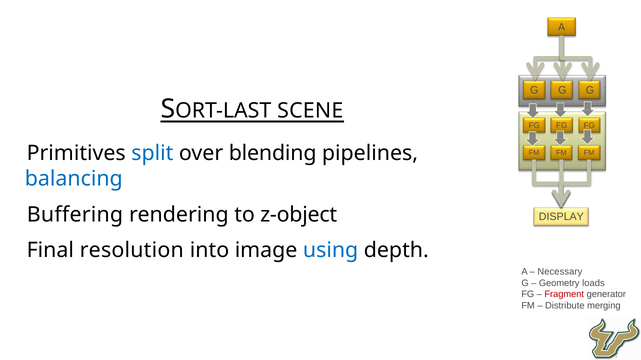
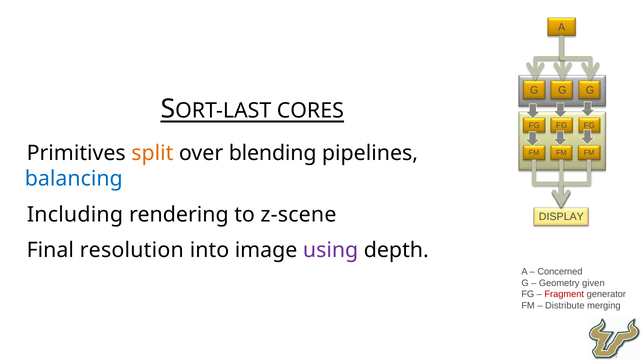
SCENE: SCENE -> CORES (310, 111)
split colour: blue -> orange (152, 153)
Buffering: Buffering -> Including (75, 215)
z-object: z-object -> z-scene (298, 215)
using colour: blue -> purple (331, 251)
Necessary: Necessary -> Concerned (560, 272)
loads: loads -> given (593, 283)
